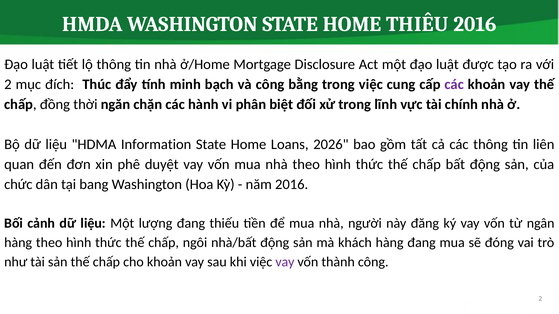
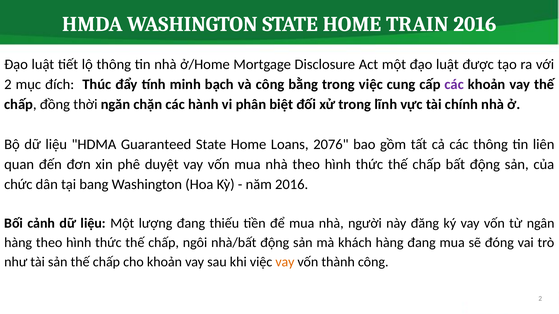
HOME THIẾU: THIẾU -> TRAIN (417, 24)
Information: Information -> Guaranteed (156, 145)
2026: 2026 -> 2076 (331, 145)
vay colour: purple -> orange (285, 262)
